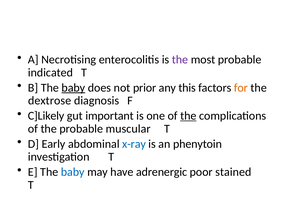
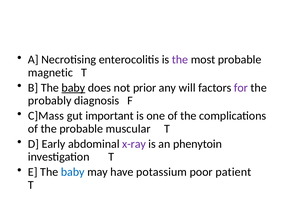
indicated: indicated -> magnetic (50, 73)
this: this -> will (187, 88)
for colour: orange -> purple (241, 88)
dextrose: dextrose -> probably (50, 101)
C]Likely: C]Likely -> C]Mass (46, 116)
the underline: present -> none (188, 116)
x-ray colour: blue -> purple (134, 144)
adrenergic: adrenergic -> potassium (162, 172)
stained: stained -> patient (233, 172)
